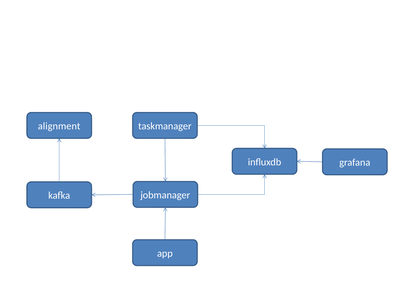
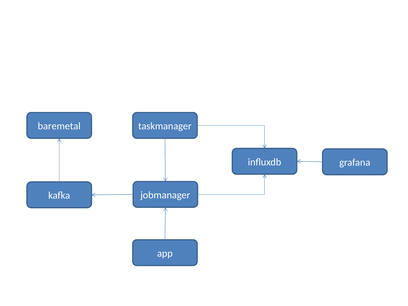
alignment: alignment -> baremetal (59, 126)
